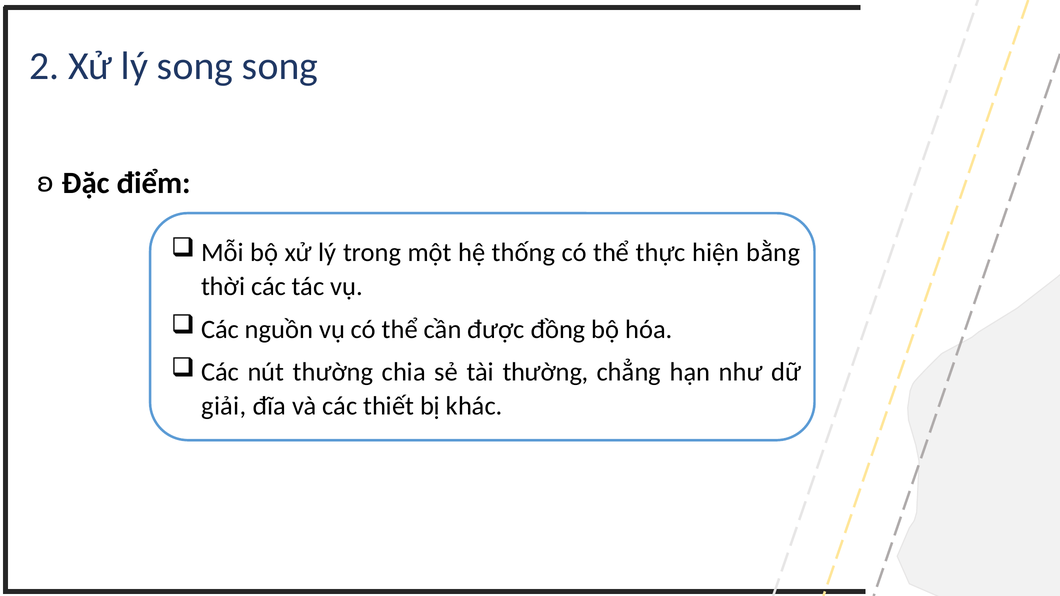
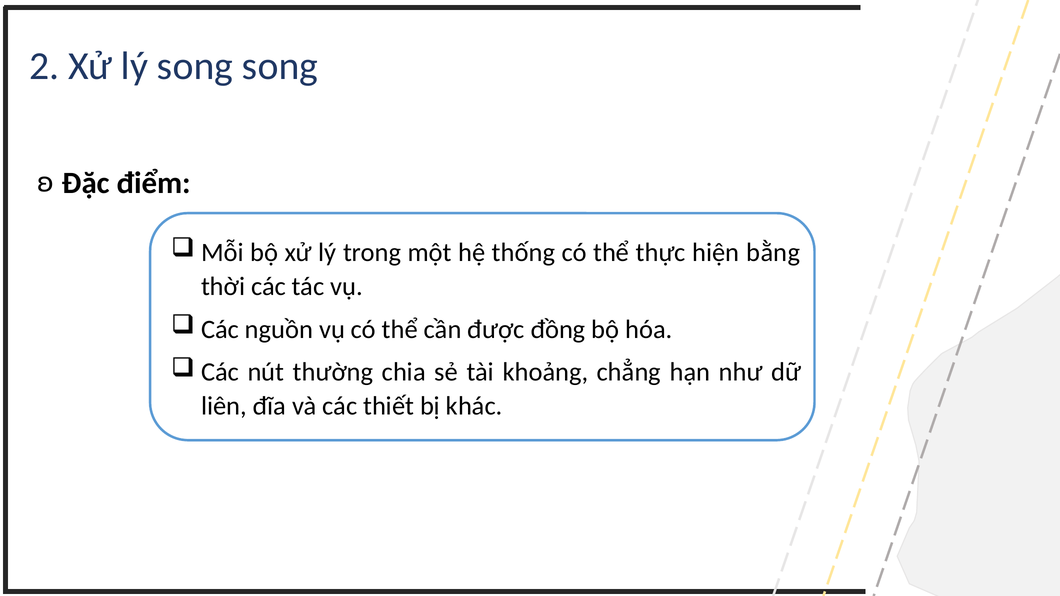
tài thường: thường -> khoảng (545, 372)
giải: giải -> liên (224, 406)
